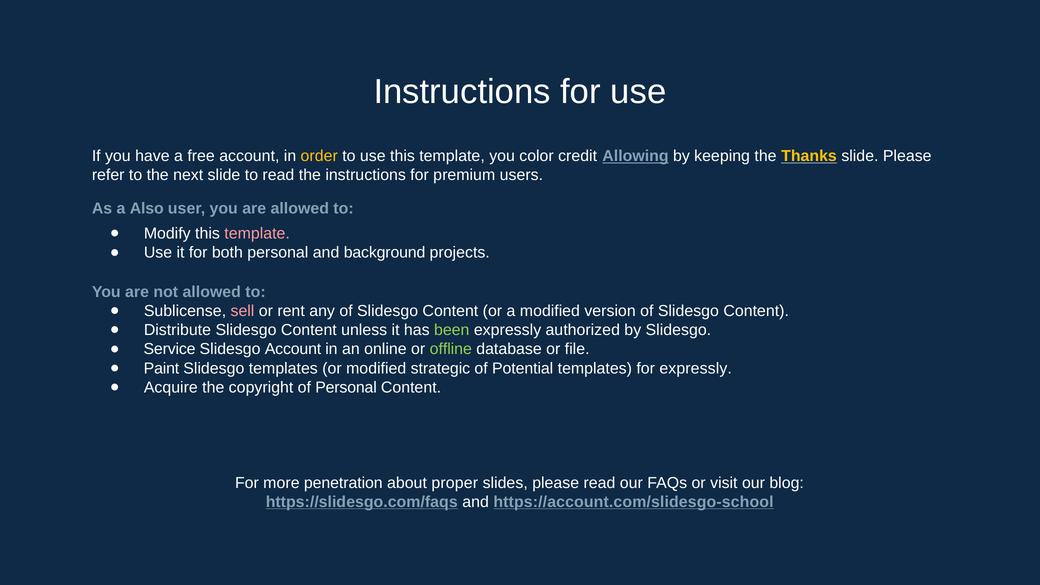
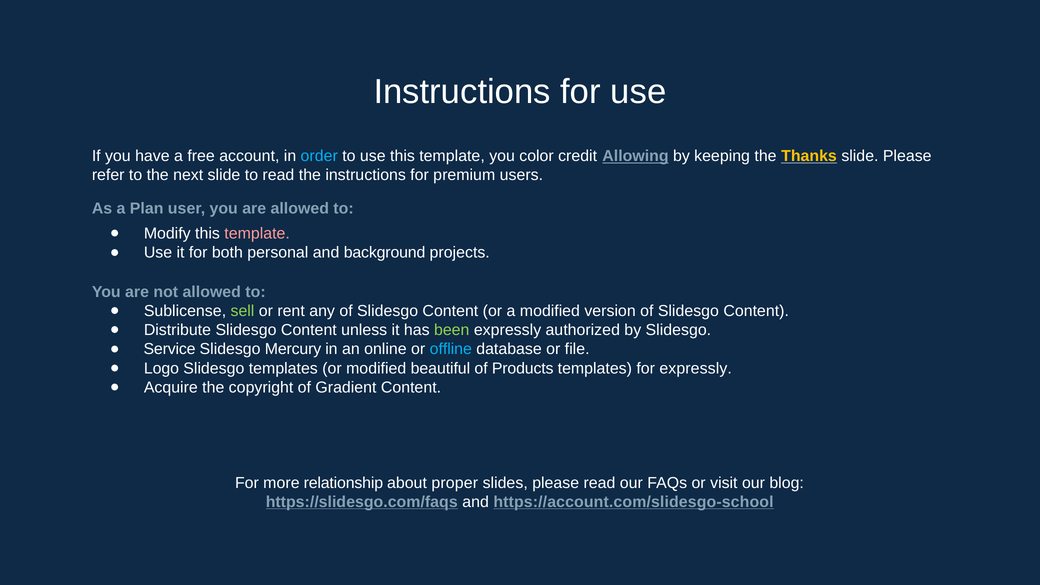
order colour: yellow -> light blue (319, 156)
Also: Also -> Plan (147, 209)
sell colour: pink -> light green (242, 311)
Slidesgo Account: Account -> Mercury (293, 349)
offline colour: light green -> light blue (451, 349)
Paint: Paint -> Logo (161, 368)
strategic: strategic -> beautiful (440, 368)
Potential: Potential -> Products (523, 368)
of Personal: Personal -> Gradient (346, 387)
penetration: penetration -> relationship (343, 483)
